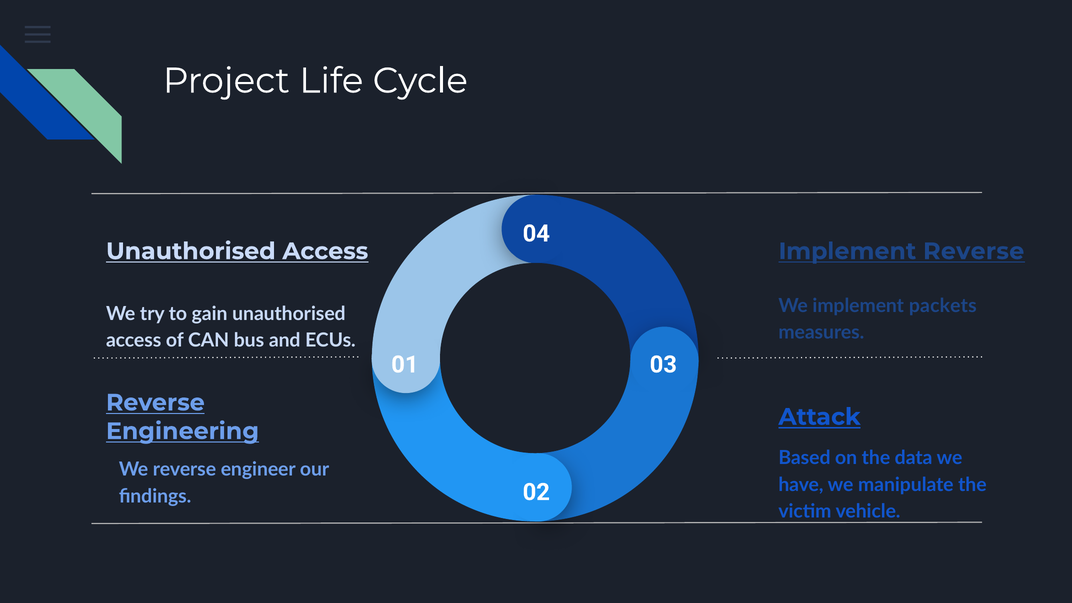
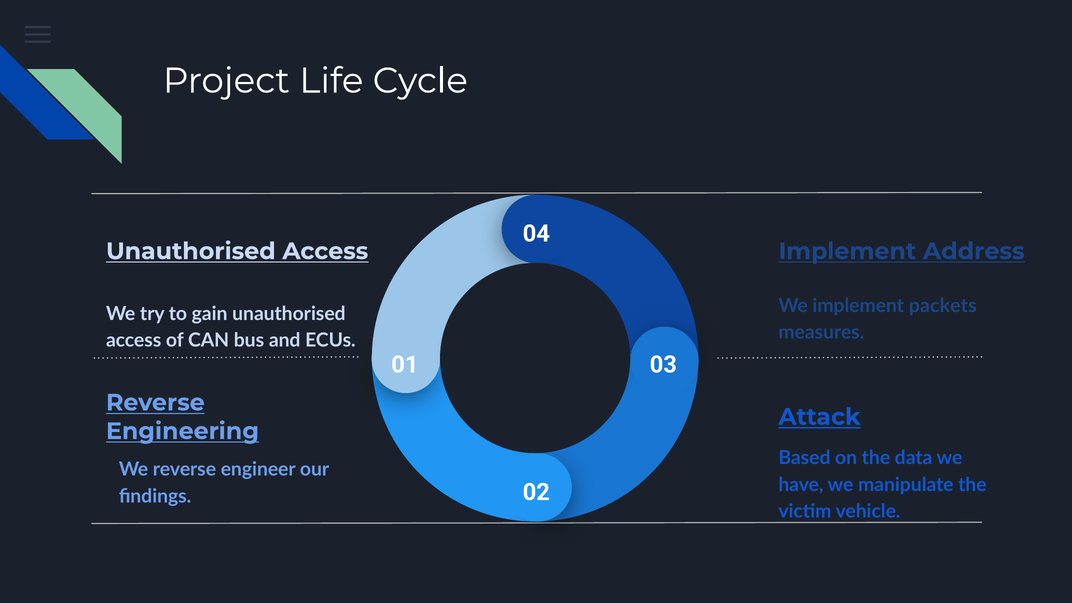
Implement Reverse: Reverse -> Address (974, 251)
